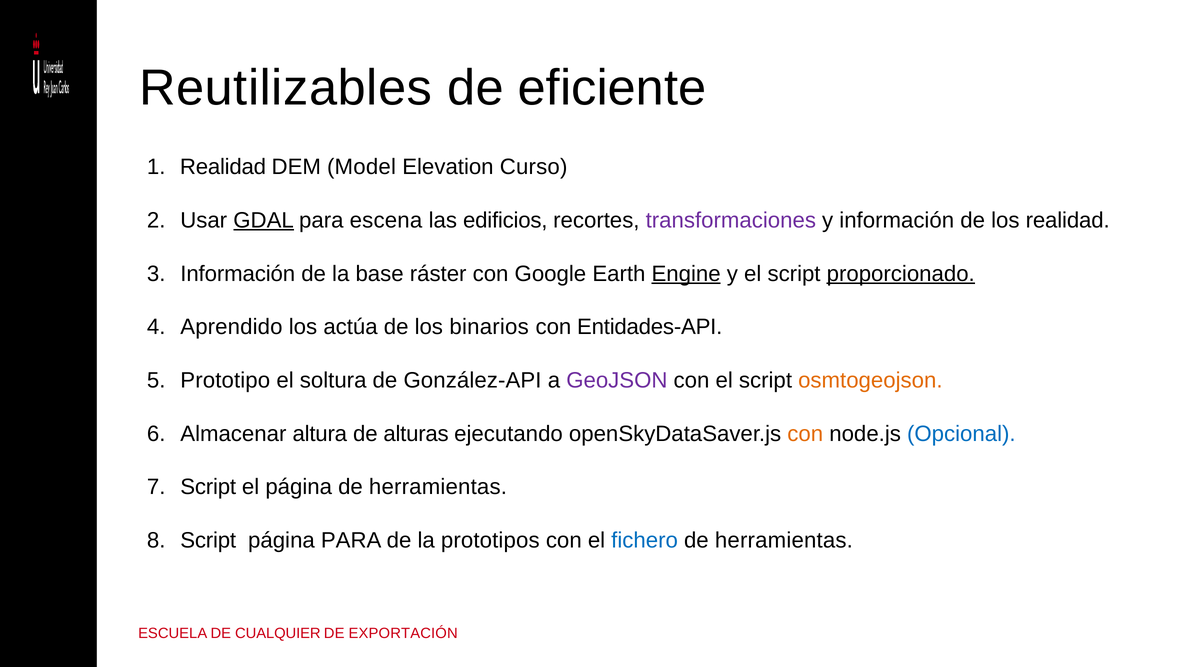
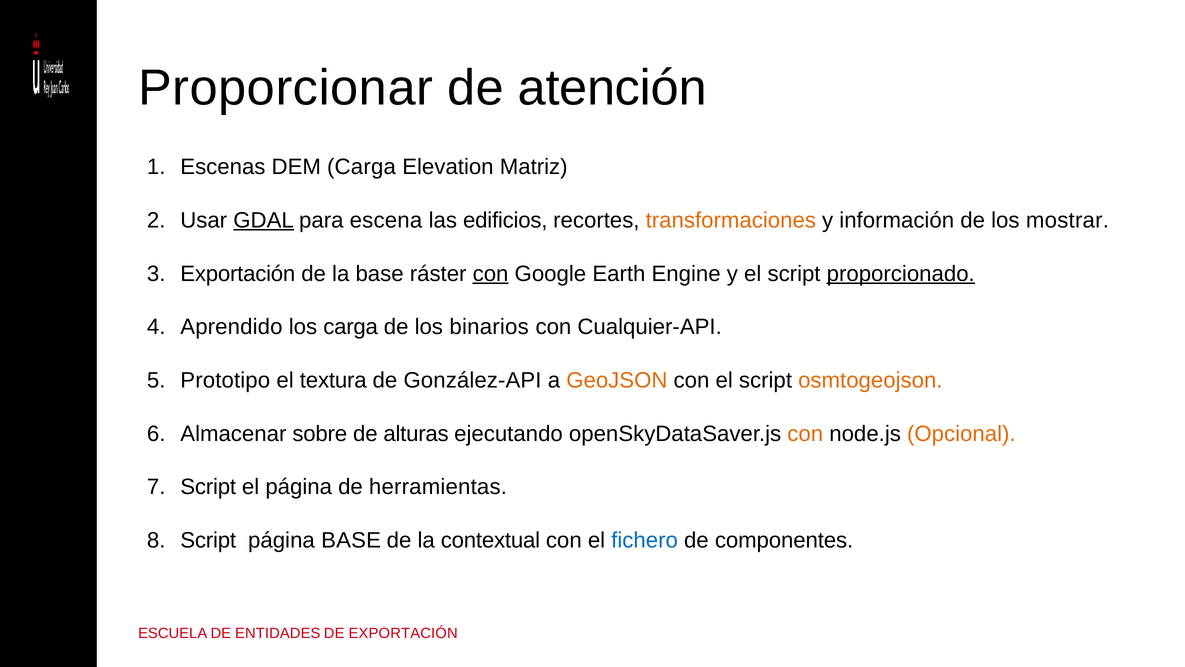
Reutilizables: Reutilizables -> Proporcionar (286, 88)
eficiente: eficiente -> atención (612, 88)
Realidad: Realidad -> Escenas (223, 167)
DEM Model: Model -> Carga (361, 167)
Curso: Curso -> Matriz (534, 167)
transformaciones colour: purple -> orange (731, 220)
los realidad: realidad -> mostrar (1067, 220)
Información: Información -> Exportación (238, 274)
con underline: none -> present (491, 274)
Engine underline: present -> none (686, 274)
los actúa: actúa -> carga (351, 327)
Entidades-API: Entidades-API -> Cualquier-API (650, 327)
soltura: soltura -> textura (333, 380)
GeoJSON colour: purple -> orange (617, 380)
altura: altura -> sobre (320, 434)
Opcional colour: blue -> orange (961, 434)
página PARA: PARA -> BASE (351, 540)
prototipos: prototipos -> contextual (490, 540)
herramientas: herramientas -> componentes (784, 540)
CUALQUIER: CUALQUIER -> ENTIDADES (278, 633)
